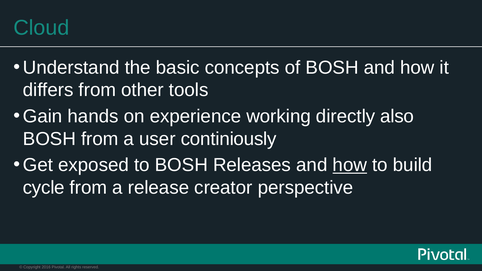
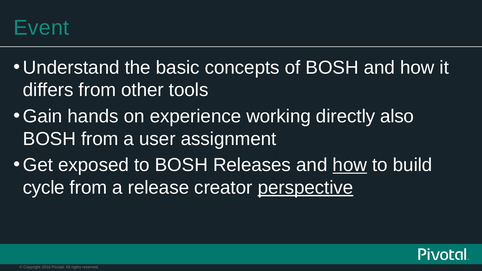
Cloud: Cloud -> Event (41, 28)
continiously: continiously -> assignment (229, 139)
perspective underline: none -> present (306, 188)
